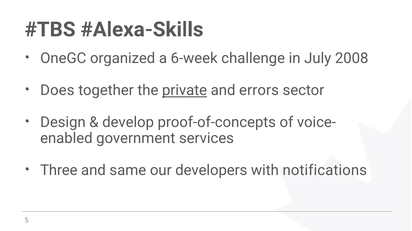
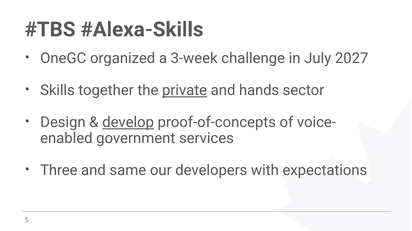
6-week: 6-week -> 3-week (194, 59)
2008: 2008 -> 2027 (352, 59)
Does: Does -> Skills (57, 91)
errors: errors -> hands (259, 91)
develop underline: none -> present (128, 123)
notifications: notifications -> expectations (325, 171)
